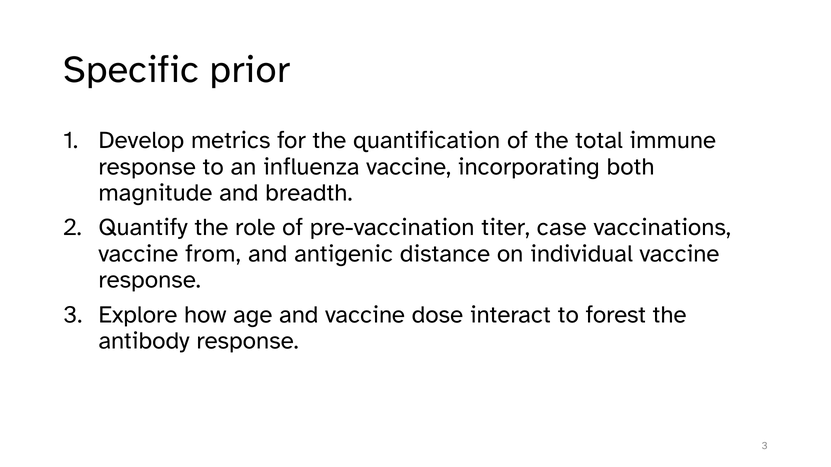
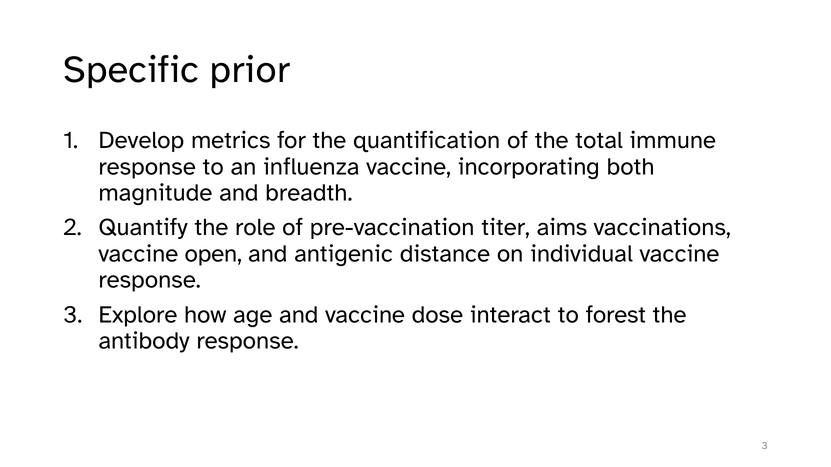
case: case -> aims (562, 228)
from: from -> open (213, 254)
